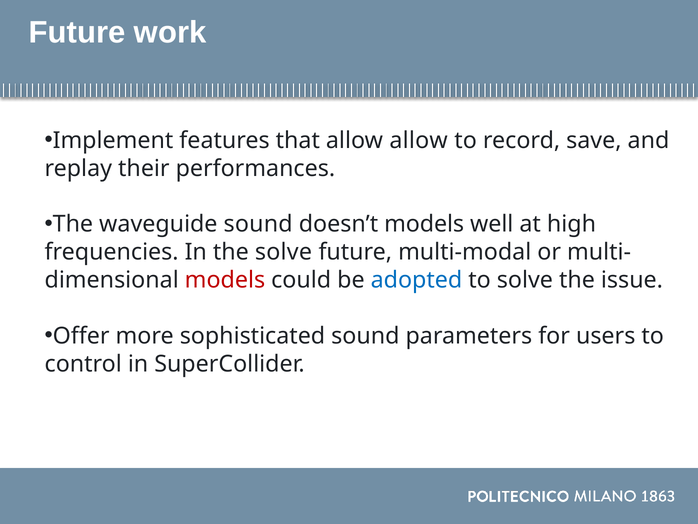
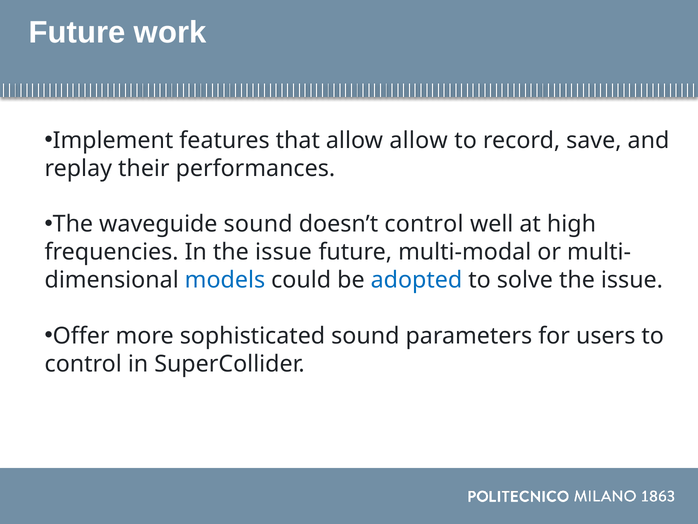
doesn’t models: models -> control (424, 224)
In the solve: solve -> issue (283, 252)
models colour: red -> blue (225, 280)
